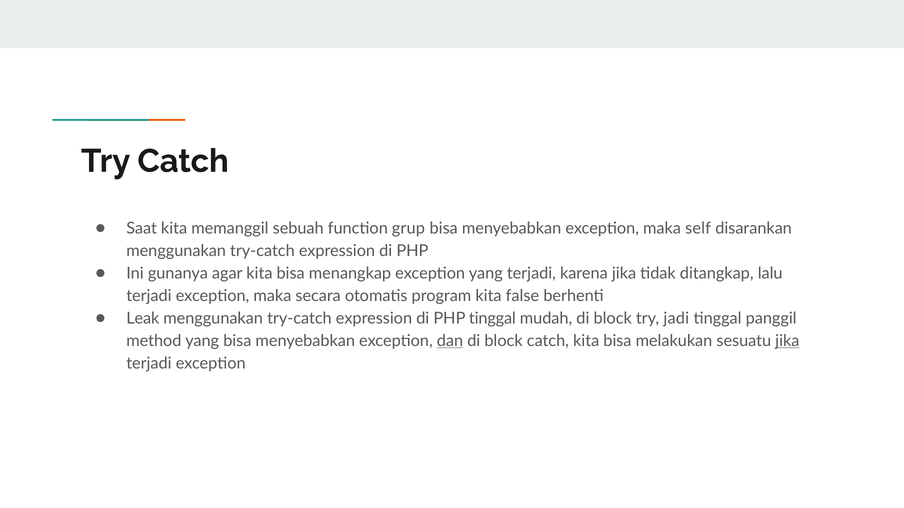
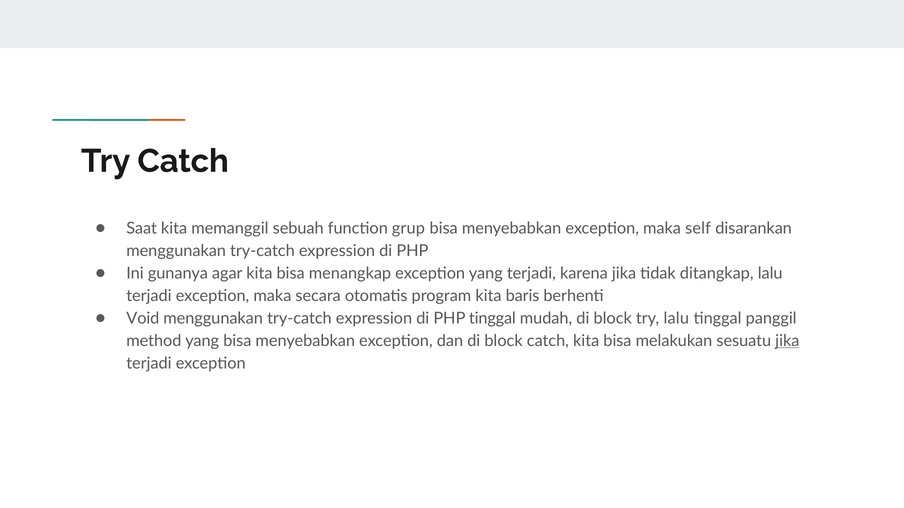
false: false -> baris (523, 296)
Leak: Leak -> Void (143, 319)
try jadi: jadi -> lalu (676, 319)
dan underline: present -> none (450, 341)
